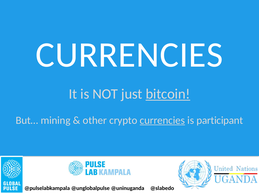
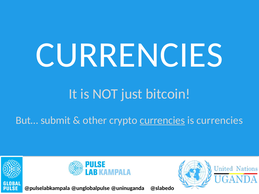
bitcoin underline: present -> none (168, 94)
mining: mining -> submit (56, 120)
is participant: participant -> currencies (220, 120)
